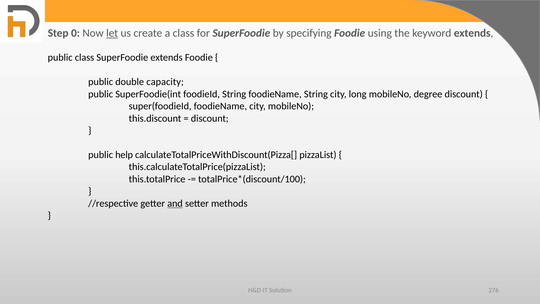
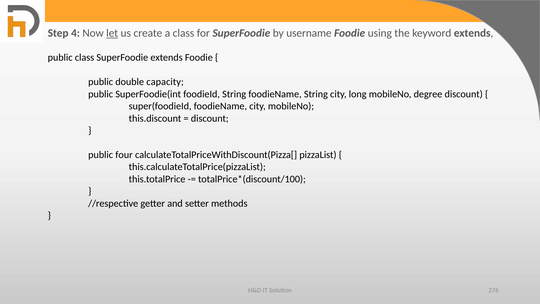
0: 0 -> 4 (75, 33)
specifying: specifying -> username (309, 33)
help: help -> four (124, 155)
and underline: present -> none (175, 203)
